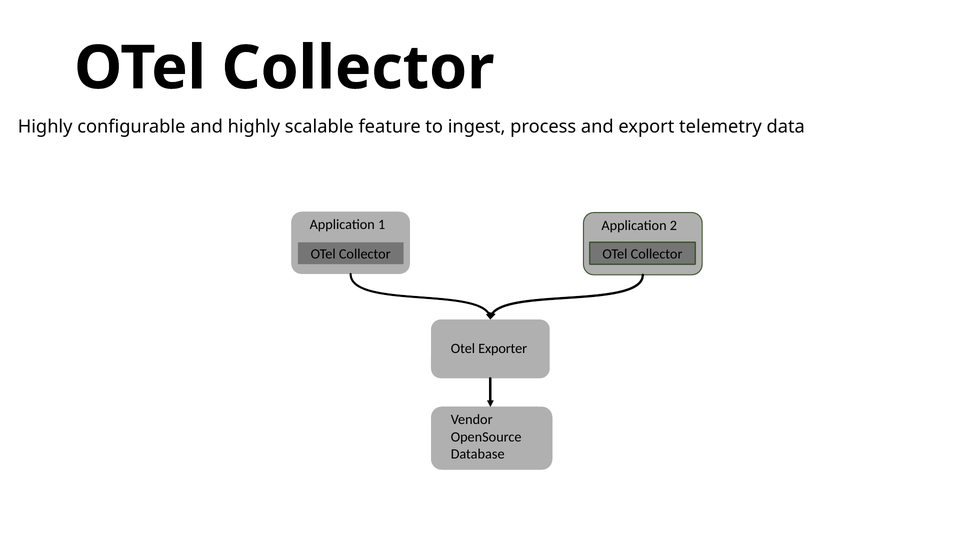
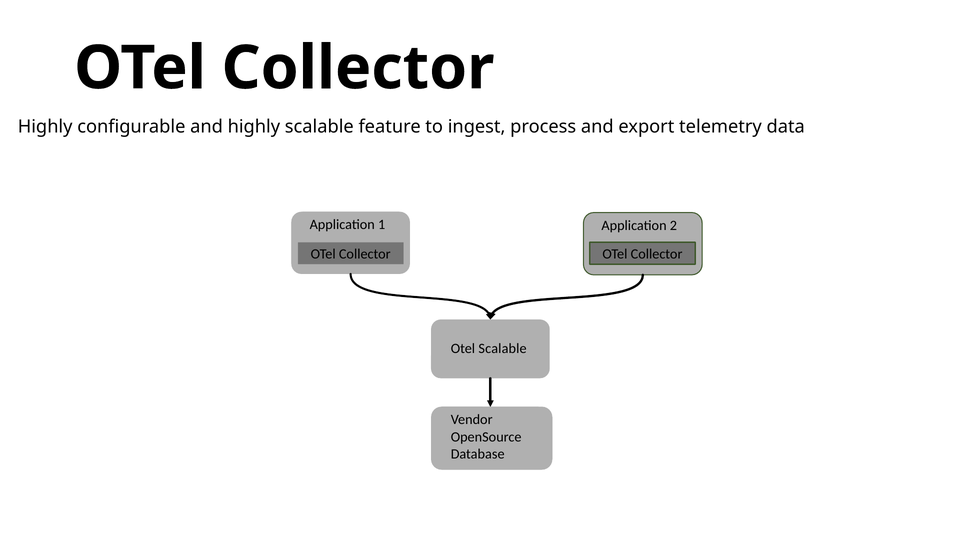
Otel Exporter: Exporter -> Scalable (503, 349)
